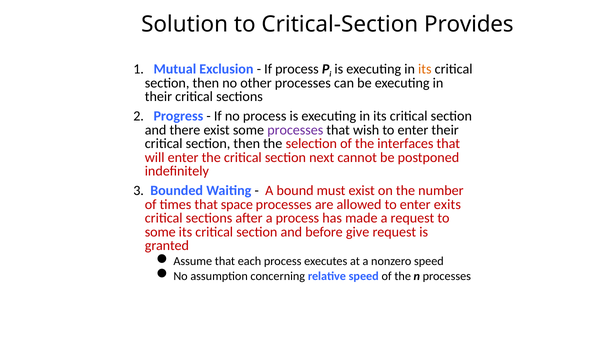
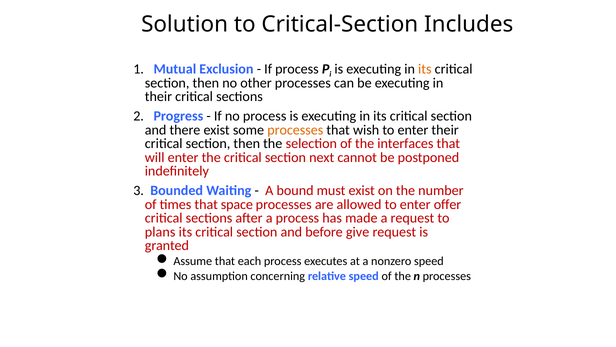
Provides: Provides -> Includes (469, 24)
processes colour: purple -> orange (295, 130)
exits: exits -> offer (447, 204)
some: some -> plans (160, 232)
